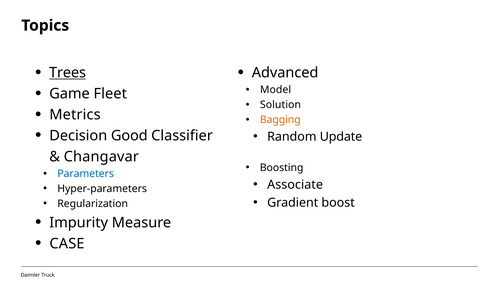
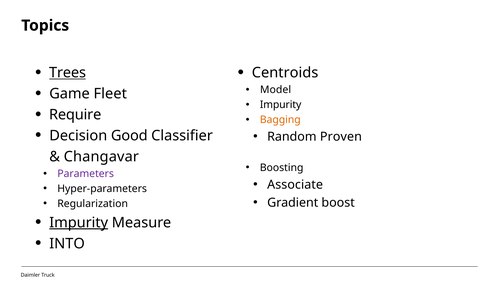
Advanced: Advanced -> Centroids (285, 73)
Solution: Solution -> Impurity (281, 105)
Metrics: Metrics -> Require (75, 115)
Update: Update -> Proven (341, 137)
Parameters colour: blue -> purple (86, 174)
Impurity underline: none -> present (79, 222)
CASE: CASE -> INTO (67, 243)
